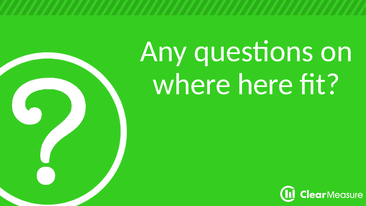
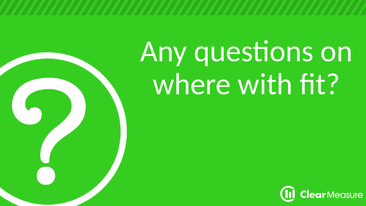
here: here -> with (265, 84)
